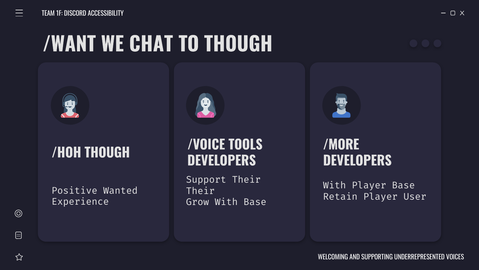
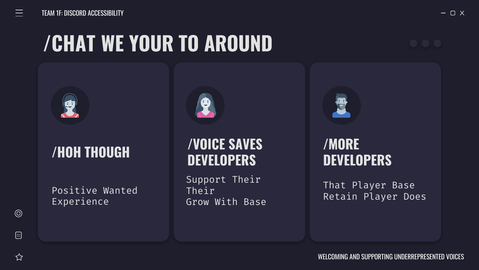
/WANT: /WANT -> /CHAT (69, 45)
CHAT: CHAT -> YOUR (151, 45)
TO THOUGH: THOUGH -> AROUND (238, 45)
TOOLS: TOOLS -> SAVES (245, 145)
With: With -> That (335, 185)
User: User -> Does (415, 196)
